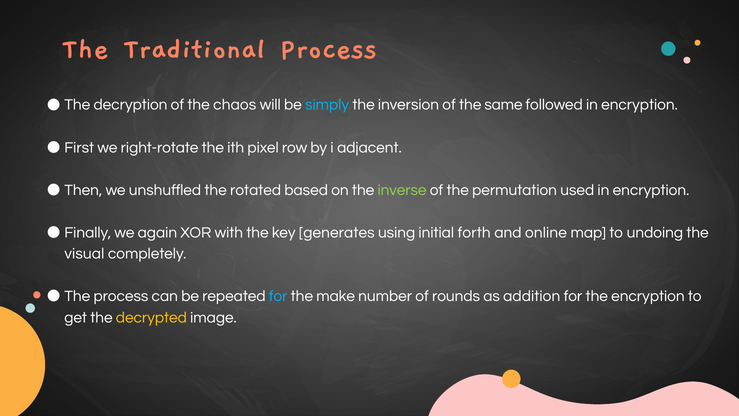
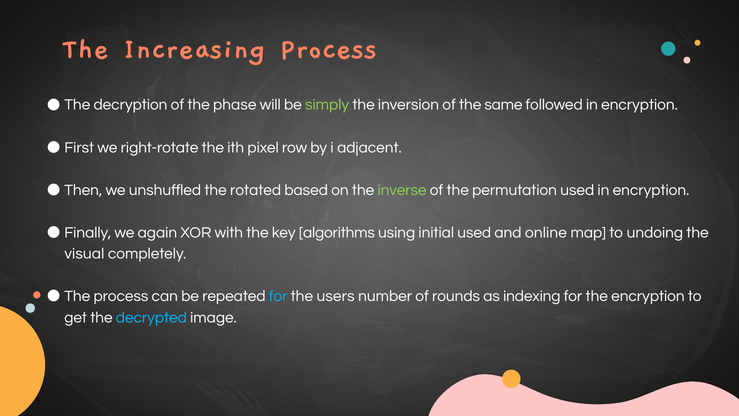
Traditional: Traditional -> Increasing (195, 47)
chaos: chaos -> phase (235, 105)
simply colour: light blue -> light green (327, 105)
generates: generates -> algorithms (337, 232)
initial forth: forth -> used (474, 232)
make: make -> users (336, 296)
addition: addition -> indexing (532, 296)
decrypted colour: yellow -> light blue (151, 317)
